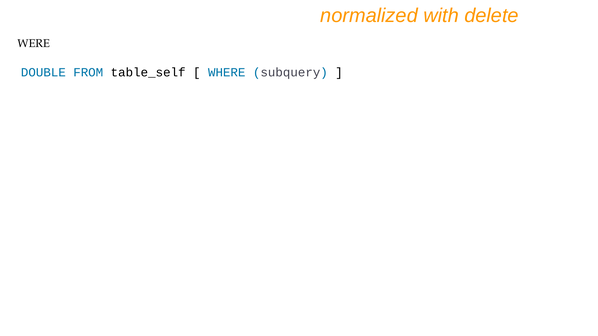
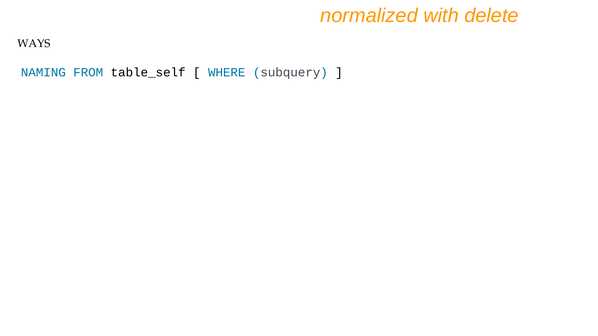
WERE: WERE -> WAYS (34, 44)
DOUBLE: DOUBLE -> NAMING (43, 72)
